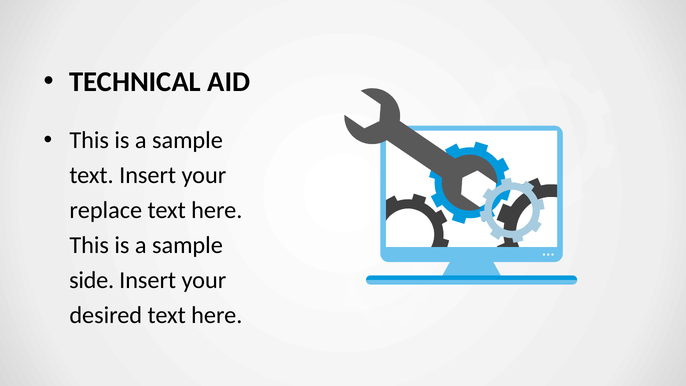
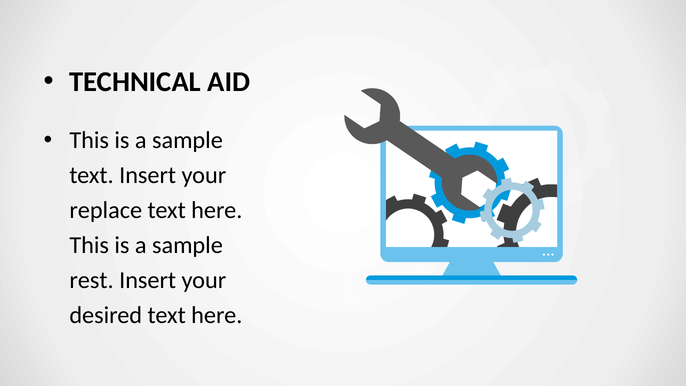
side: side -> rest (92, 280)
